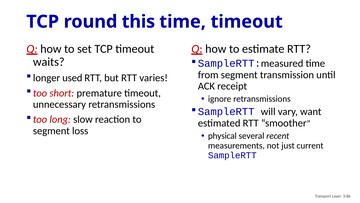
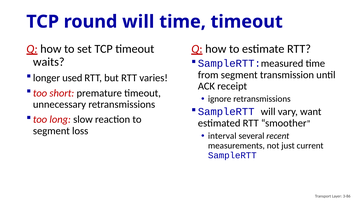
round this: this -> will (138, 22)
physical: physical -> interval (222, 136)
